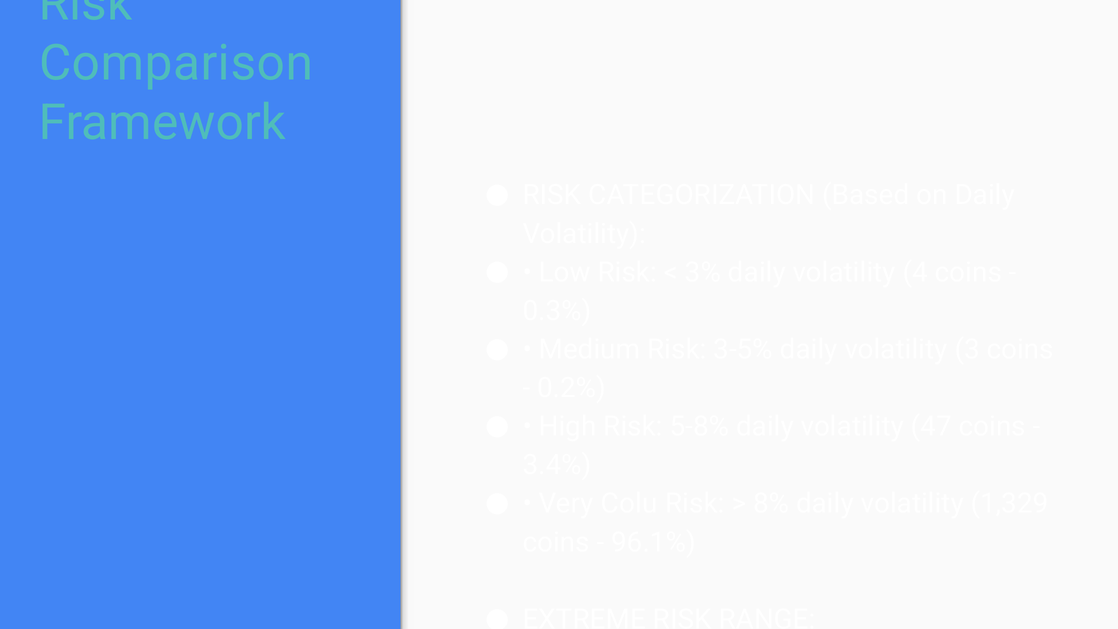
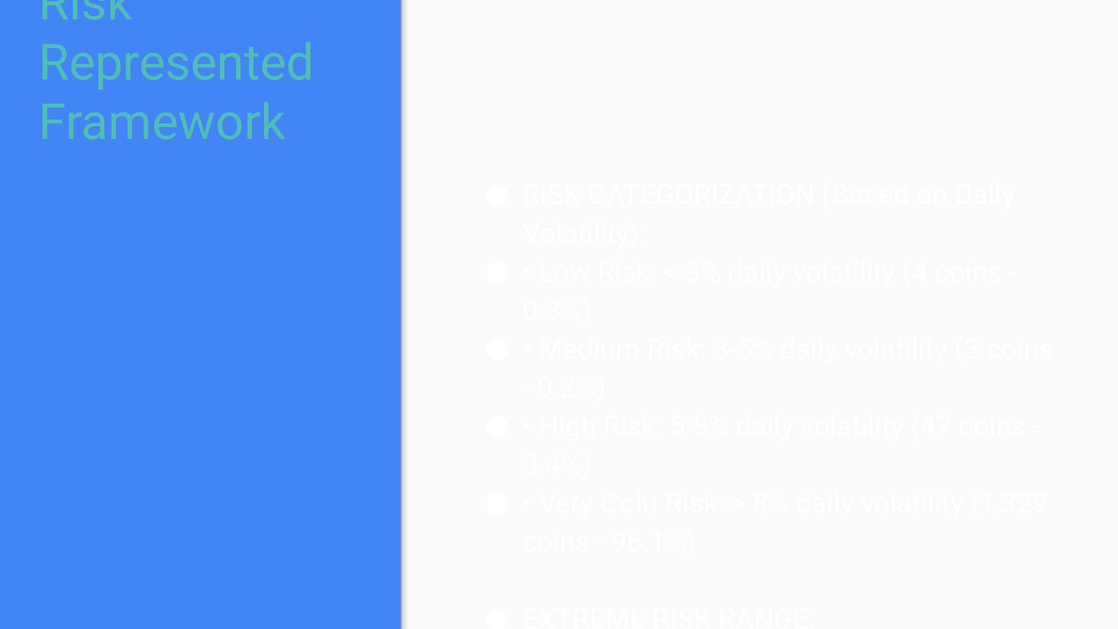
Comparison: Comparison -> Represented (176, 63)
